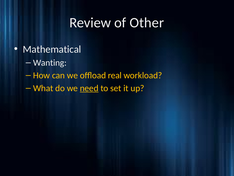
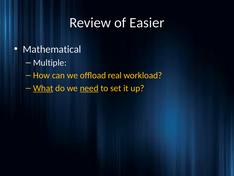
Other: Other -> Easier (147, 23)
Wanting: Wanting -> Multiple (50, 63)
What underline: none -> present (43, 88)
